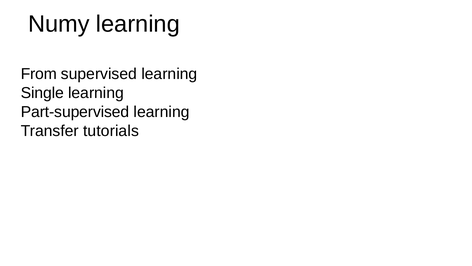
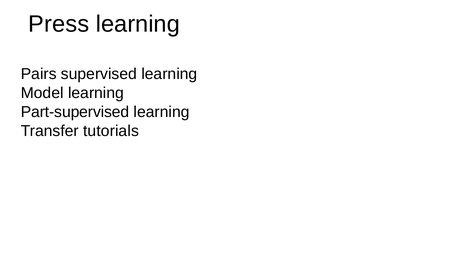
Numy: Numy -> Press (59, 24)
From: From -> Pairs (39, 74)
Single: Single -> Model (42, 93)
